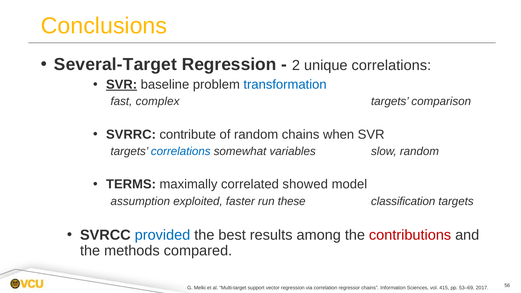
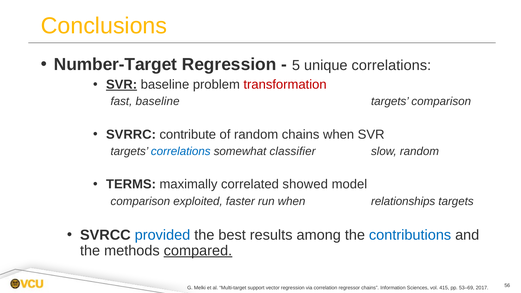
Several-Target: Several-Target -> Number-Target (116, 65)
2: 2 -> 5 (296, 66)
transformation colour: blue -> red (285, 85)
fast complex: complex -> baseline (158, 102)
variables: variables -> classifier (293, 151)
assumption: assumption -> comparison (140, 201)
run these: these -> when (292, 201)
classification: classification -> relationships (403, 201)
contributions colour: red -> blue (410, 235)
compared underline: none -> present (198, 251)
